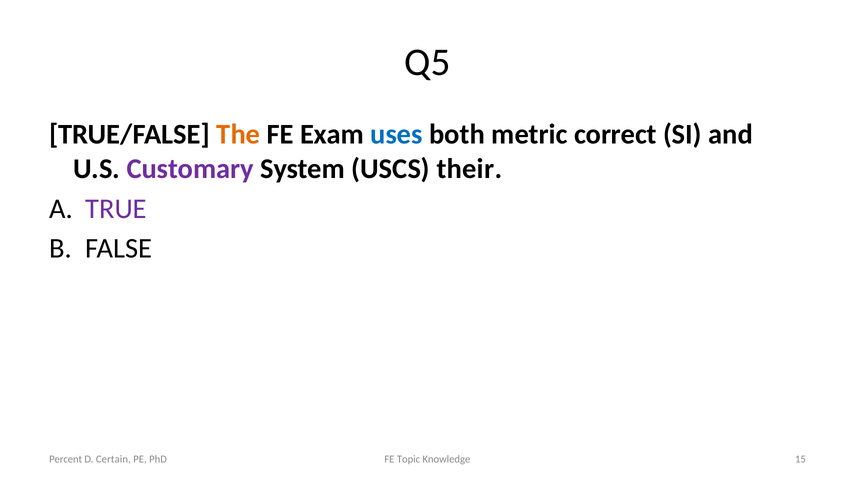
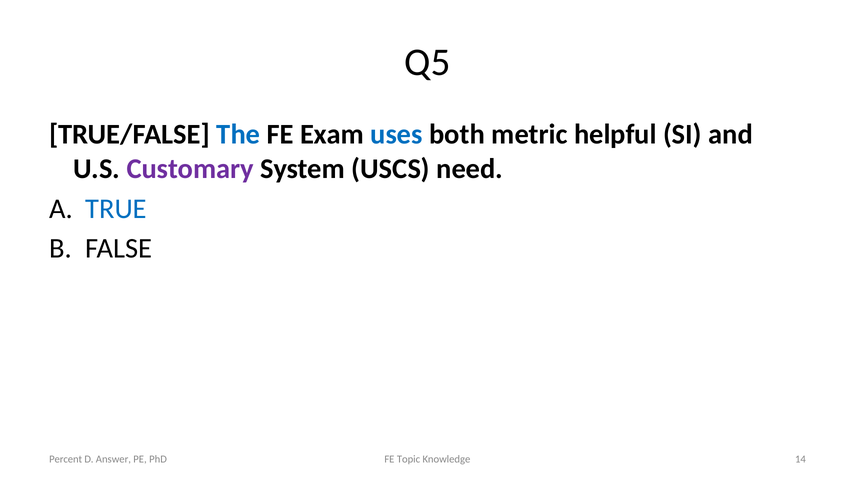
The colour: orange -> blue (238, 135)
correct: correct -> helpful (615, 135)
their: their -> need (470, 169)
TRUE colour: purple -> blue (116, 209)
15: 15 -> 14 (800, 459)
Certain: Certain -> Answer (113, 459)
